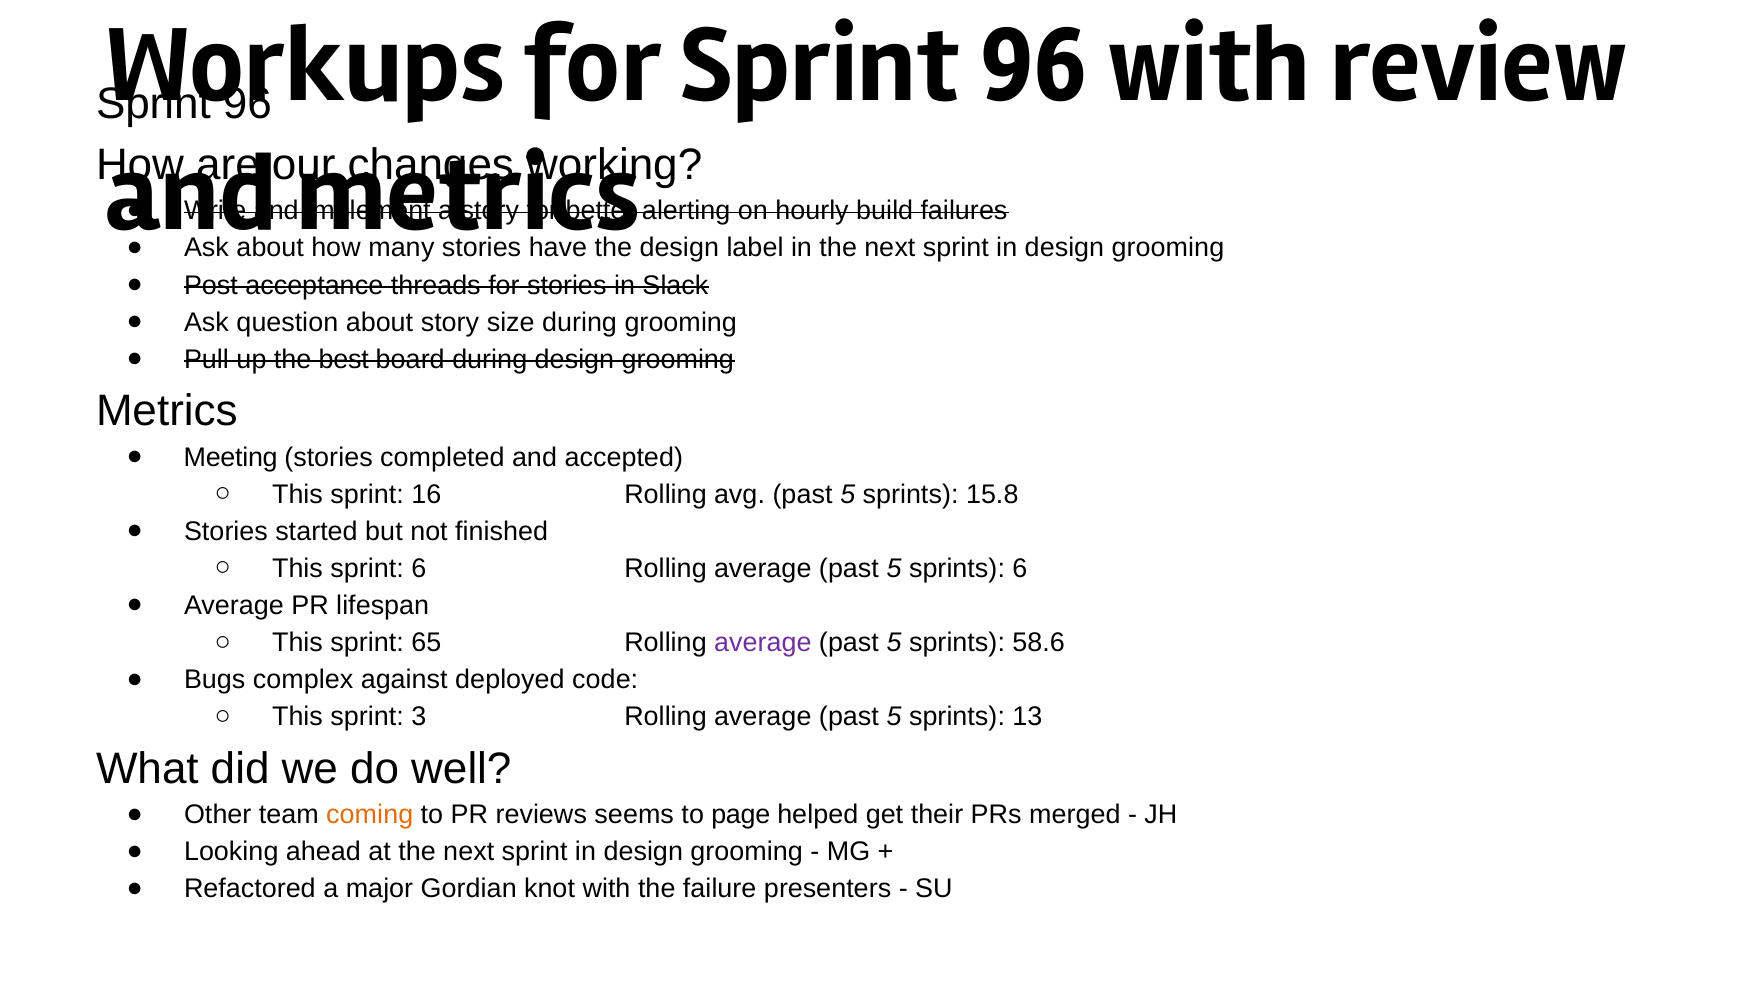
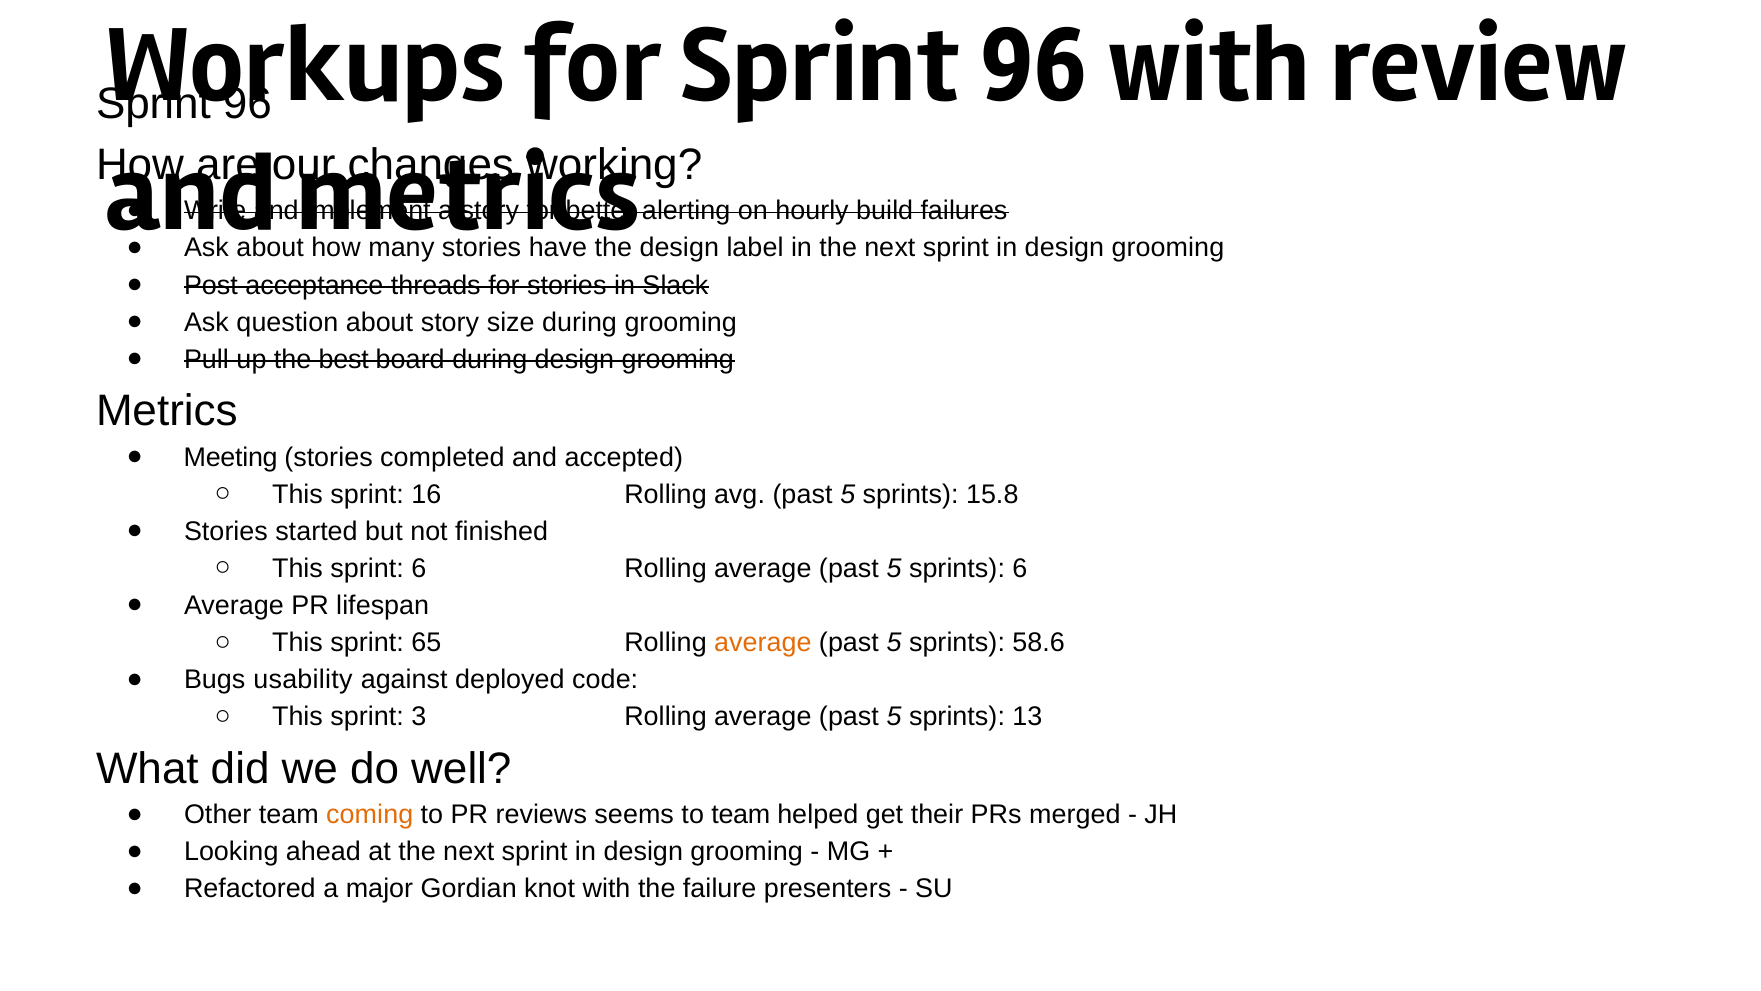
average colour: purple -> orange (763, 642)
complex: complex -> usability (303, 680)
to page: page -> team (741, 814)
